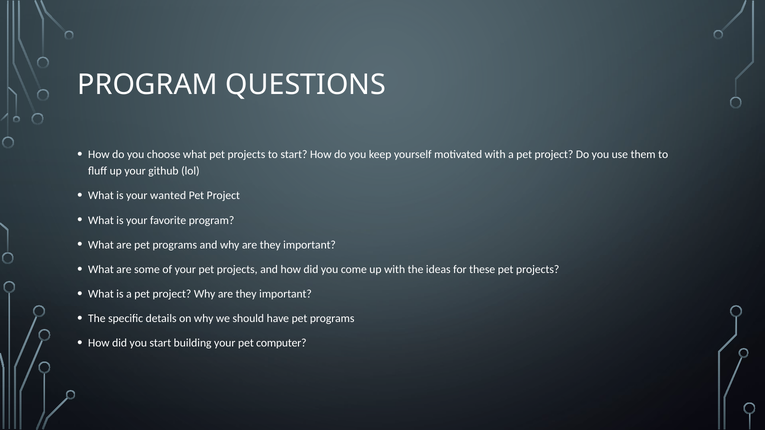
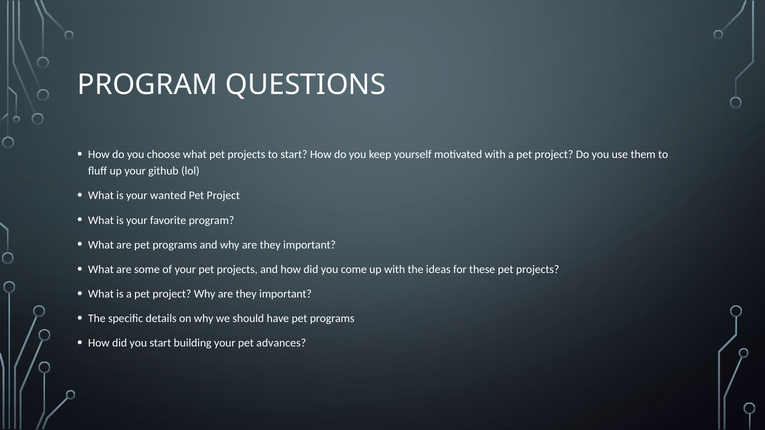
computer: computer -> advances (281, 343)
